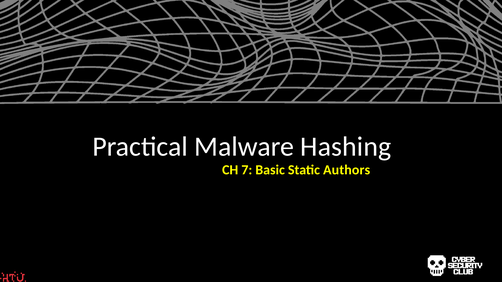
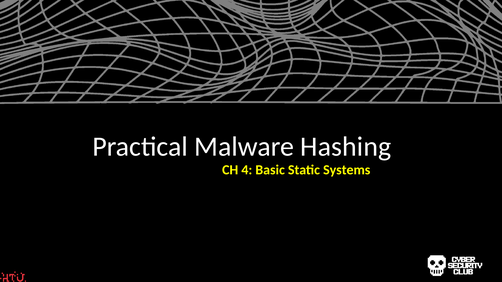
7: 7 -> 4 (247, 170)
Authors: Authors -> Systems (347, 170)
